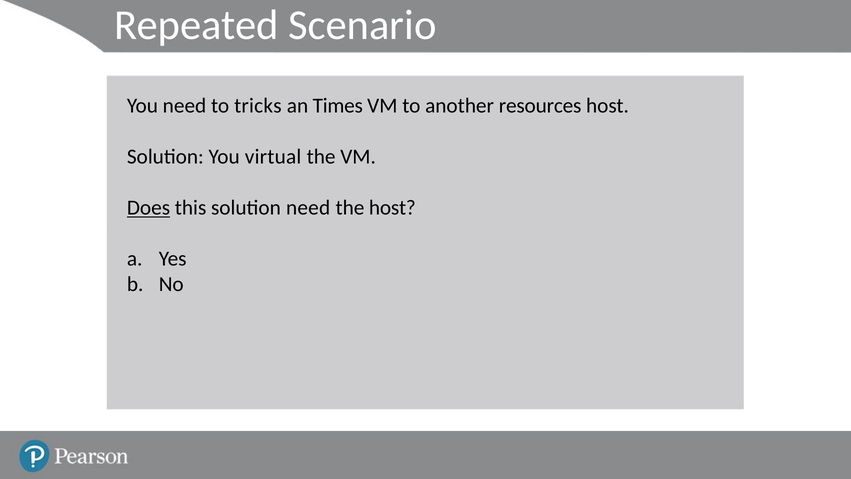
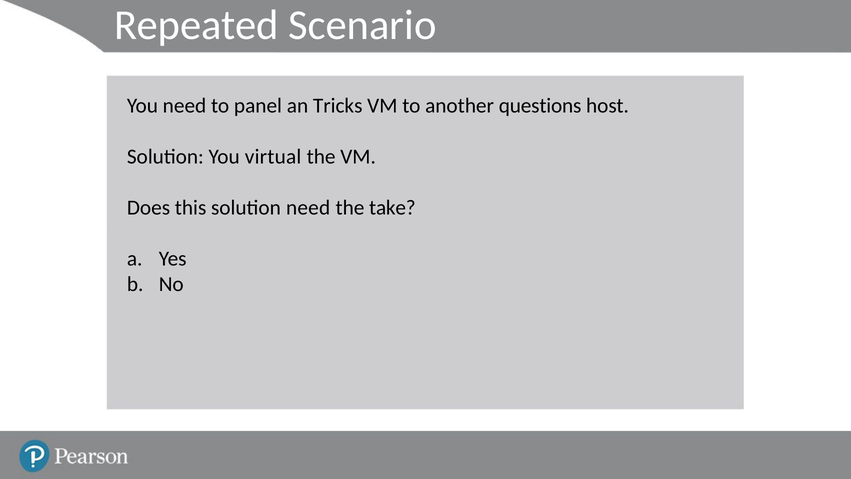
tricks: tricks -> panel (258, 106)
Times: Times -> Tricks (338, 106)
resources: resources -> questions (540, 106)
Does underline: present -> none (148, 208)
the host: host -> take (392, 208)
